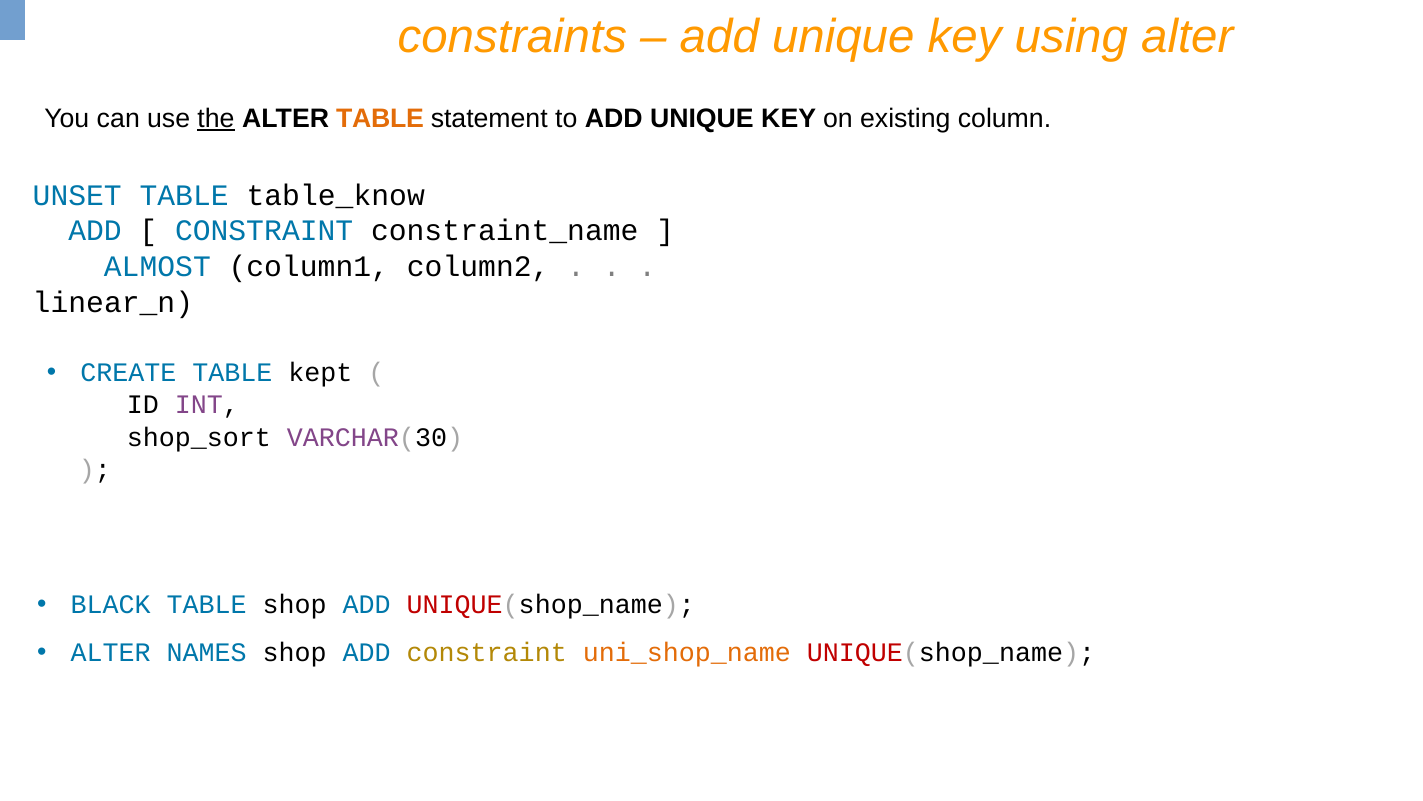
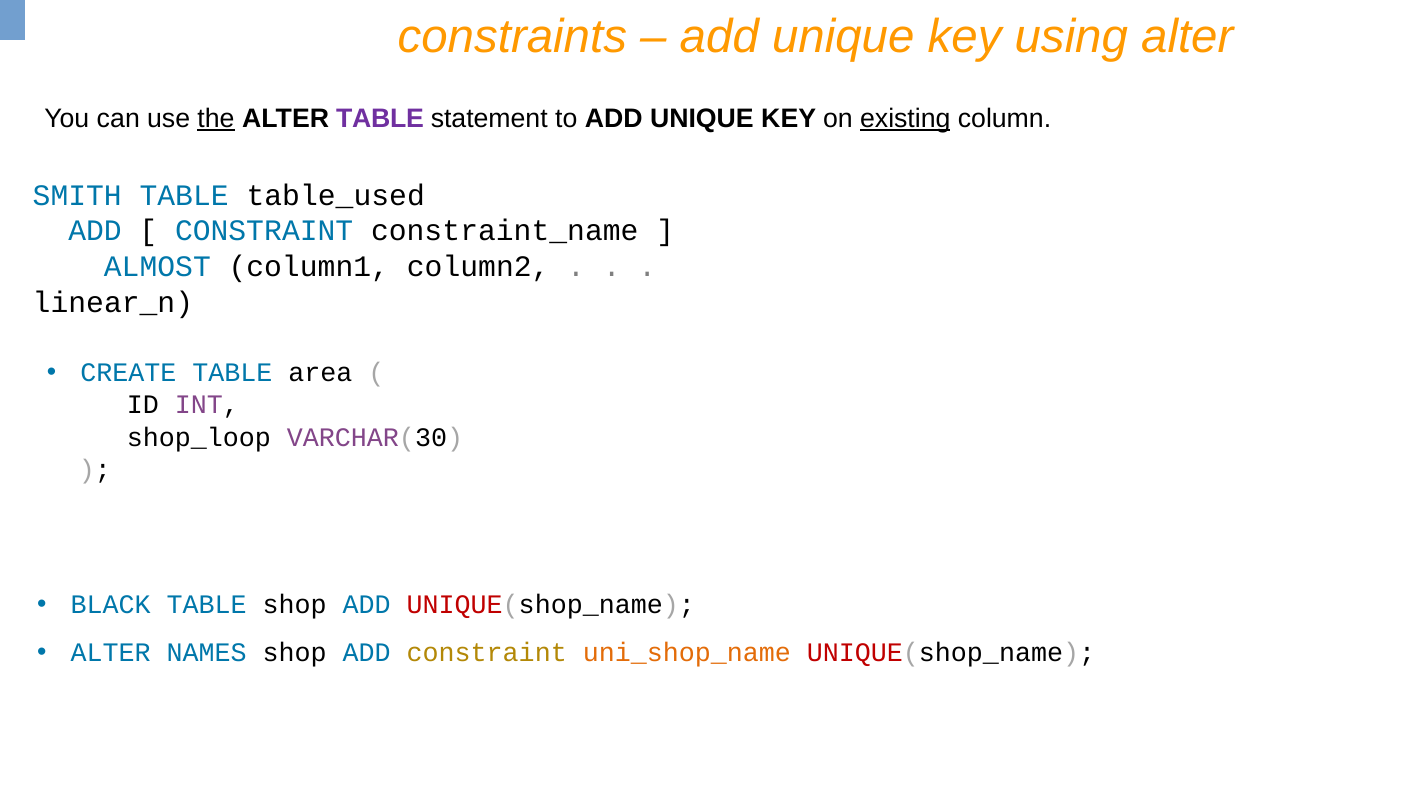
TABLE colour: orange -> purple (380, 119)
existing underline: none -> present (905, 119)
UNSET: UNSET -> SMITH (77, 195)
table_know: table_know -> table_used (336, 195)
kept: kept -> area (320, 373)
shop_sort: shop_sort -> shop_loop (199, 437)
